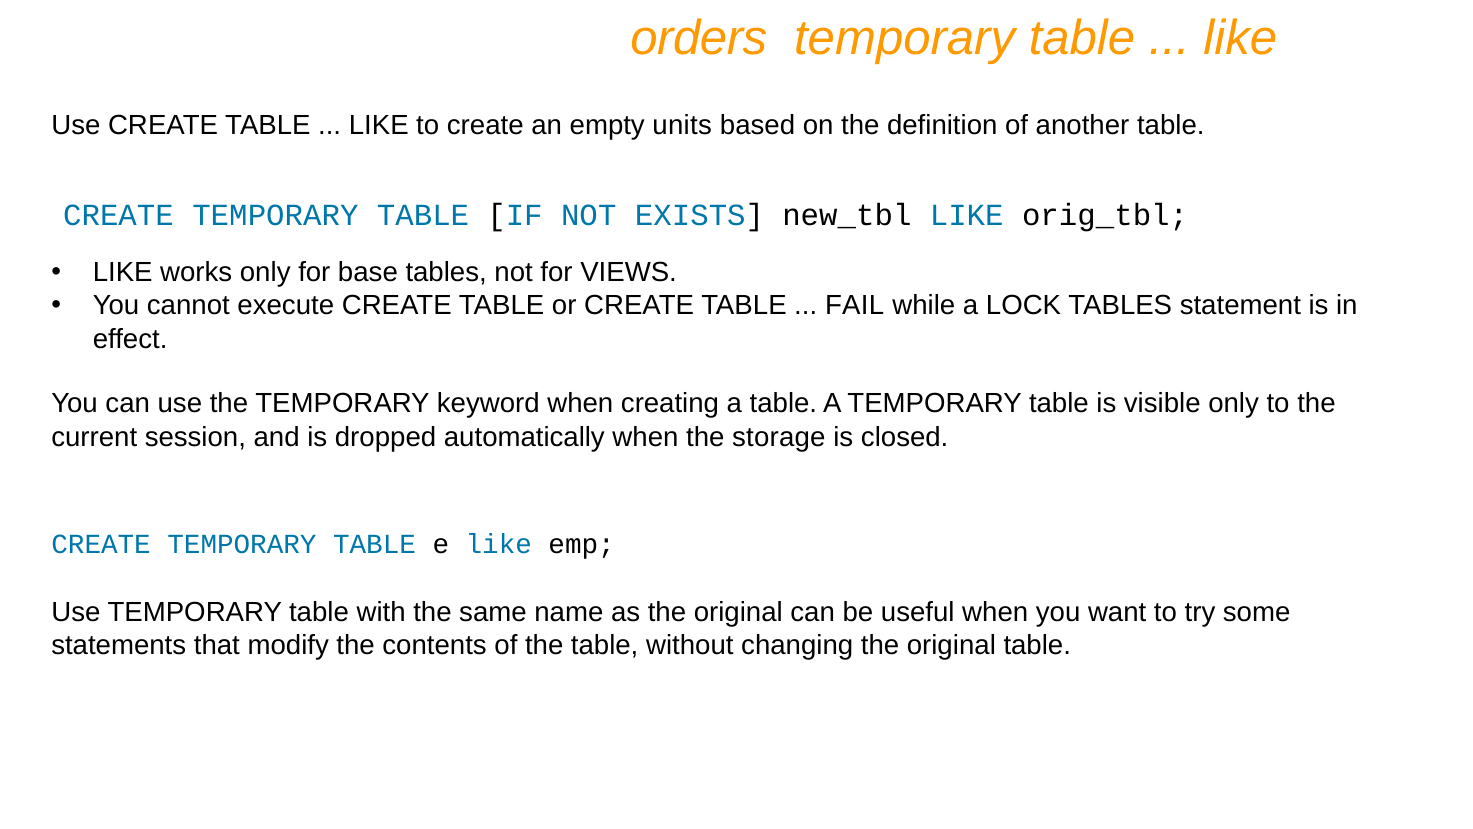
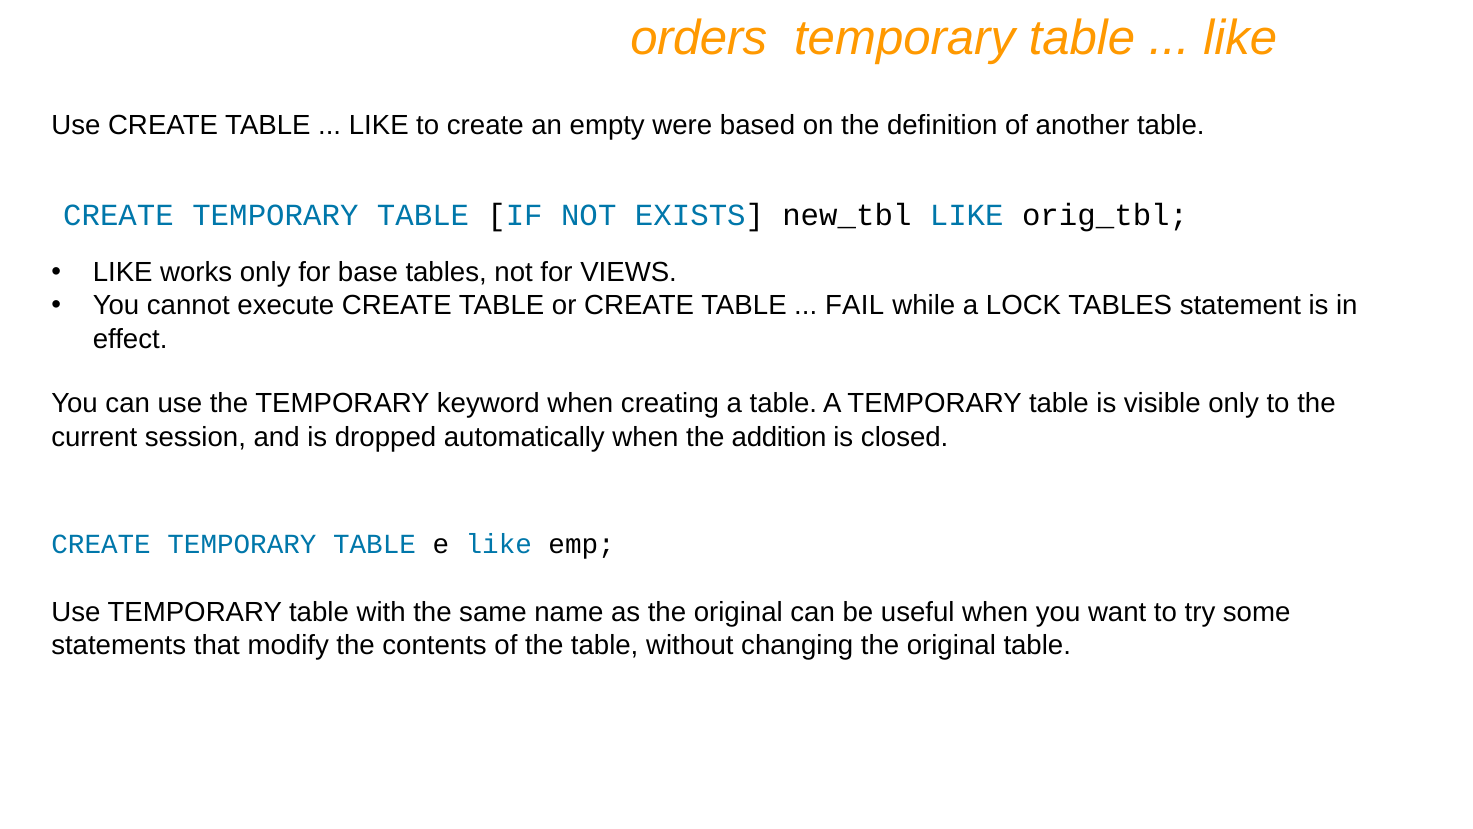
units: units -> were (682, 125)
storage: storage -> addition (779, 437)
